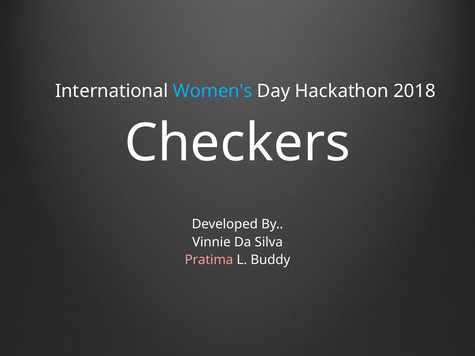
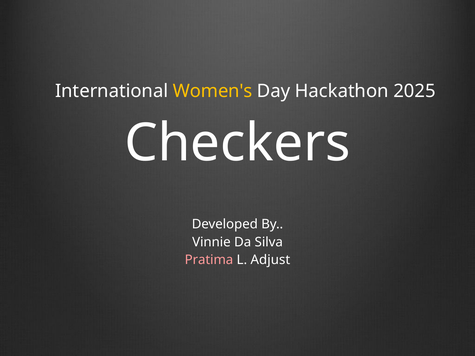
Women's colour: light blue -> yellow (213, 91)
2018: 2018 -> 2025 (415, 91)
Buddy: Buddy -> Adjust (270, 260)
